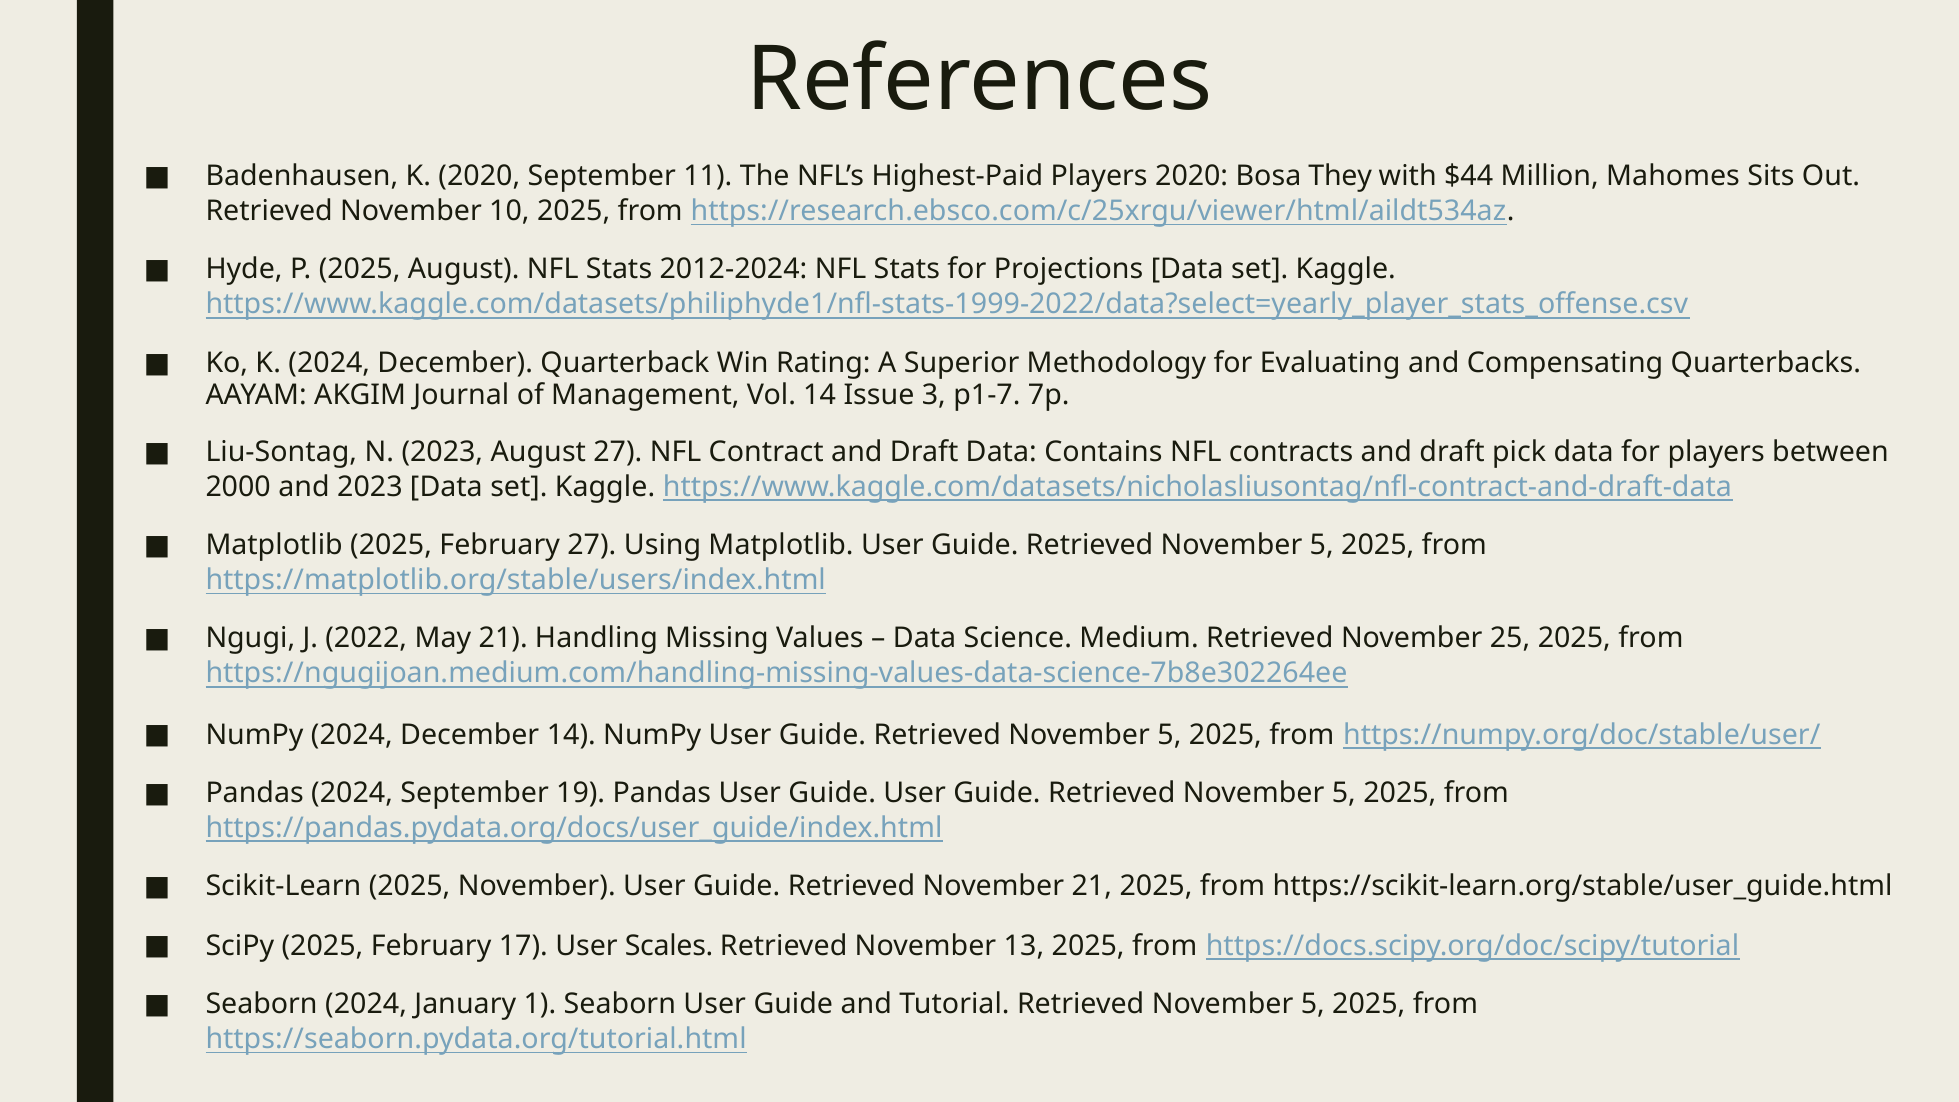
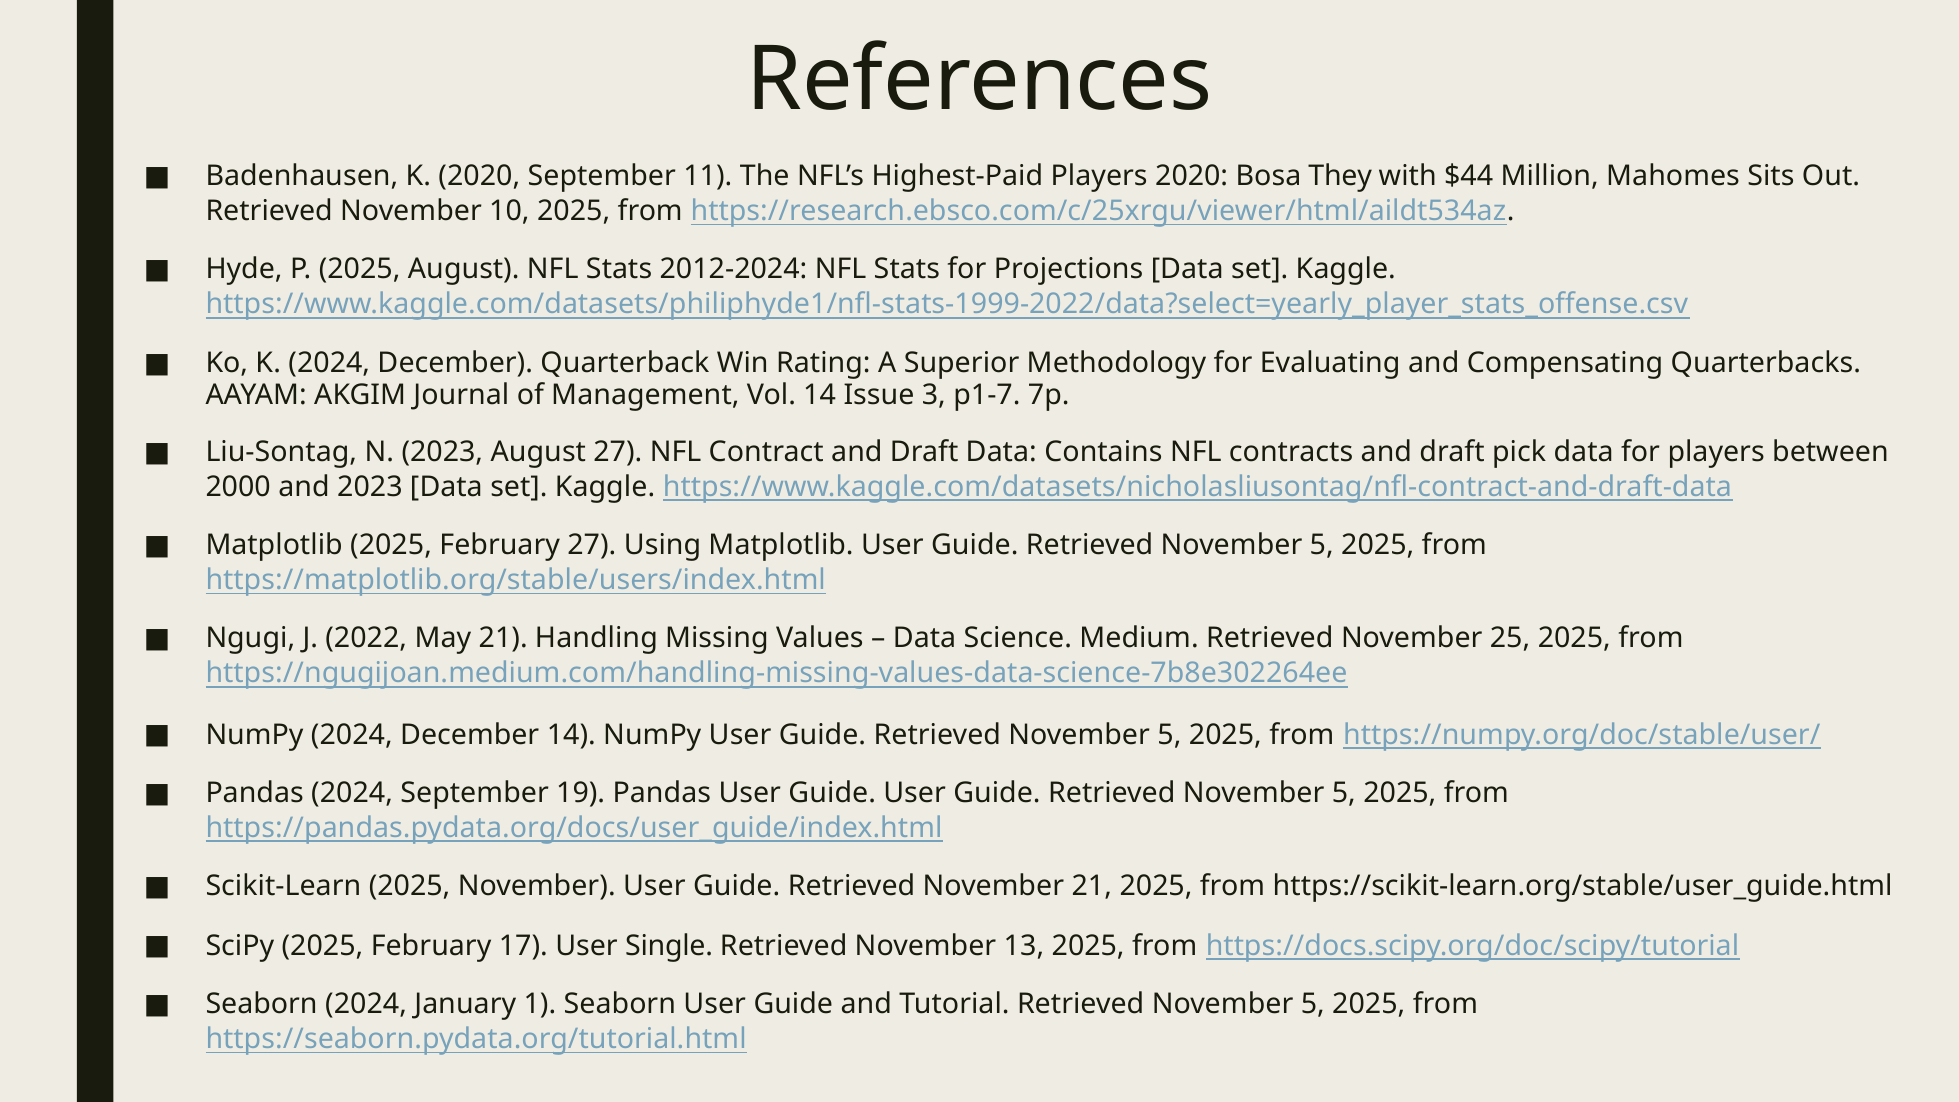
Scales: Scales -> Single (669, 946)
